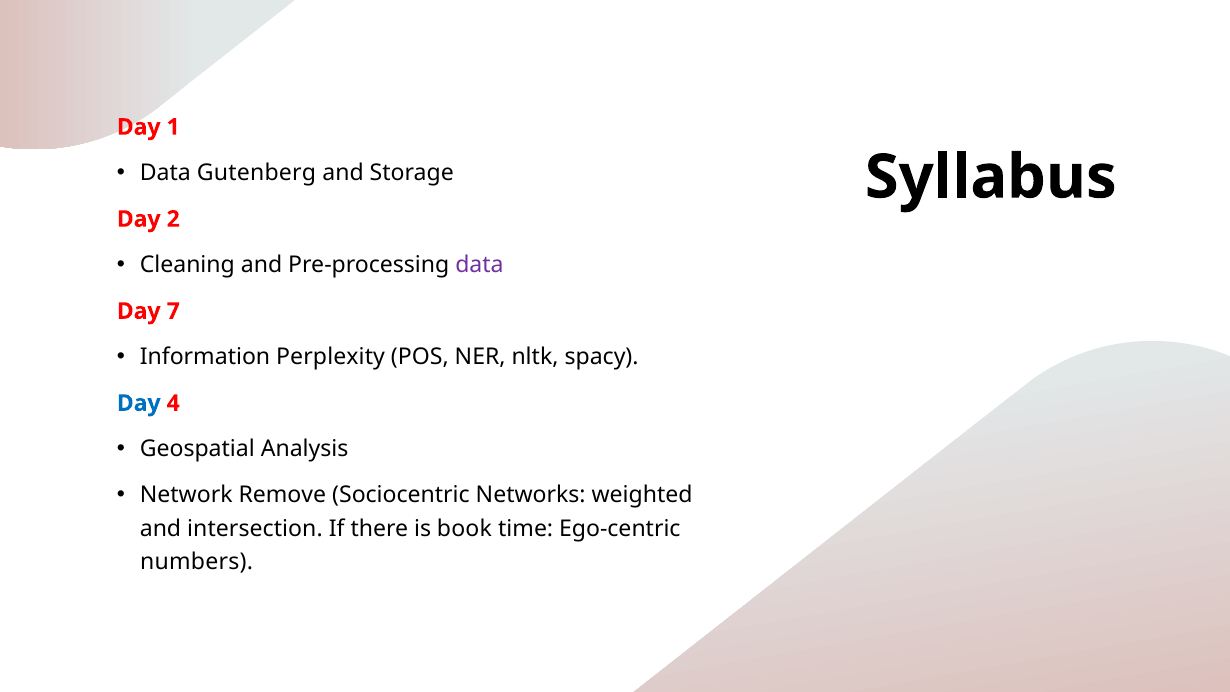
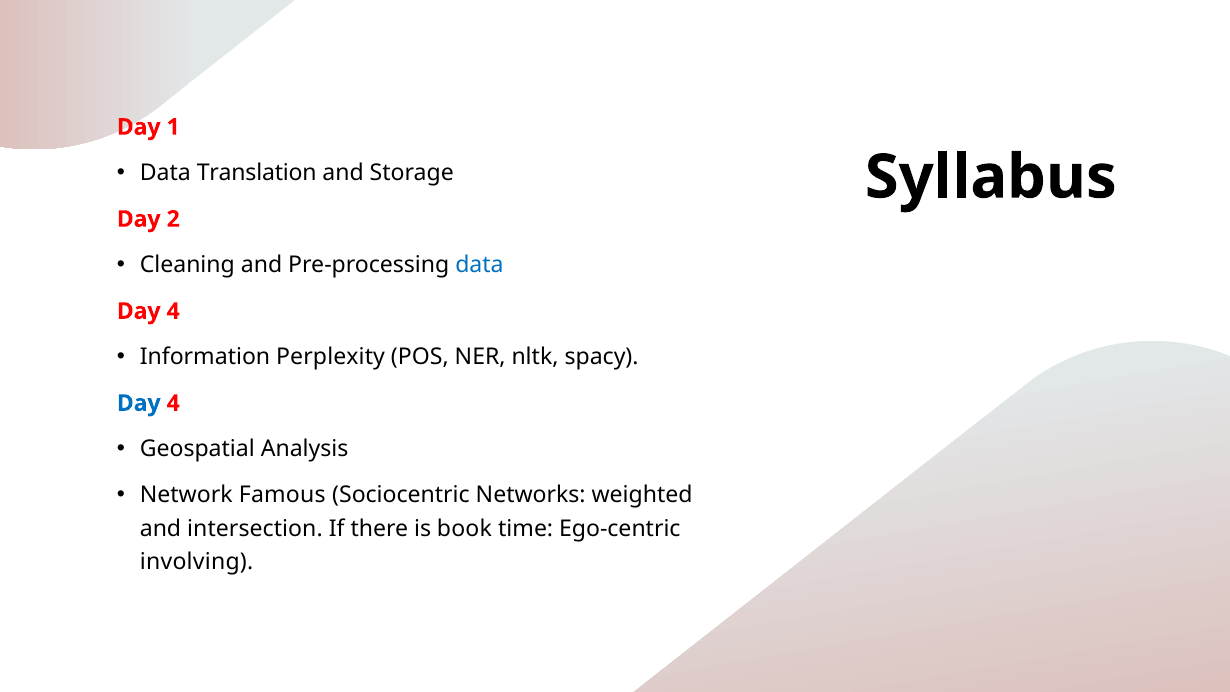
Gutenberg: Gutenberg -> Translation (257, 173)
data colour: purple -> blue (479, 265)
7: 7 -> 4 (173, 311)
Remove: Remove -> Famous (282, 495)
numbers: numbers -> involving (197, 562)
